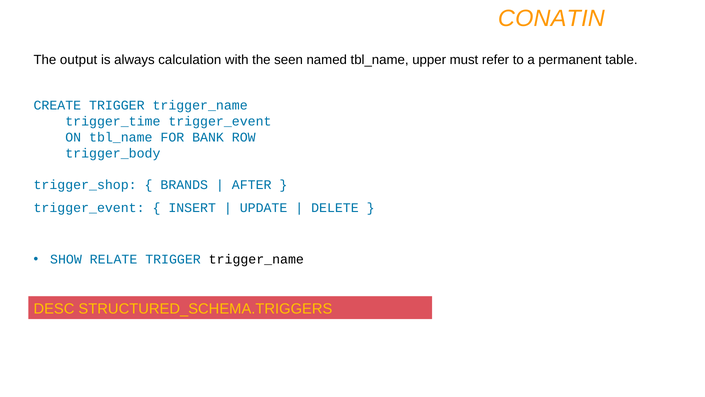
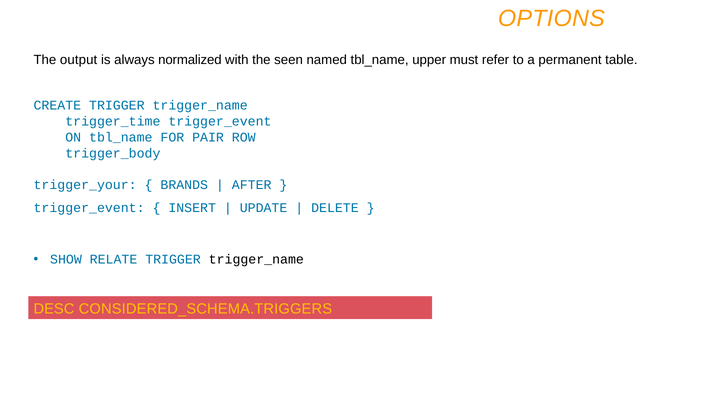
CONATIN: CONATIN -> OPTIONS (551, 18)
calculation: calculation -> normalized (190, 60)
BANK: BANK -> PAIR (208, 137)
trigger_shop: trigger_shop -> trigger_your (85, 185)
STRUCTURED_SCHEMA.TRIGGERS: STRUCTURED_SCHEMA.TRIGGERS -> CONSIDERED_SCHEMA.TRIGGERS (205, 308)
